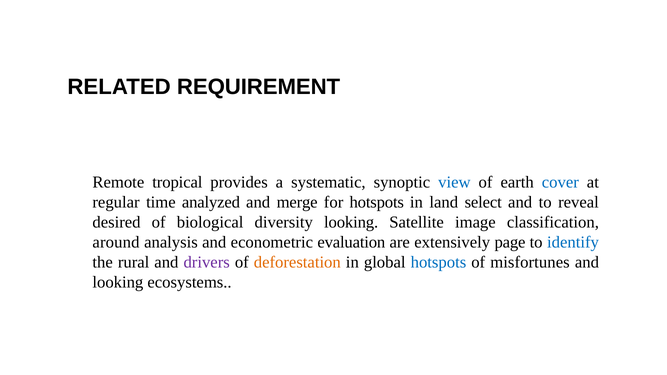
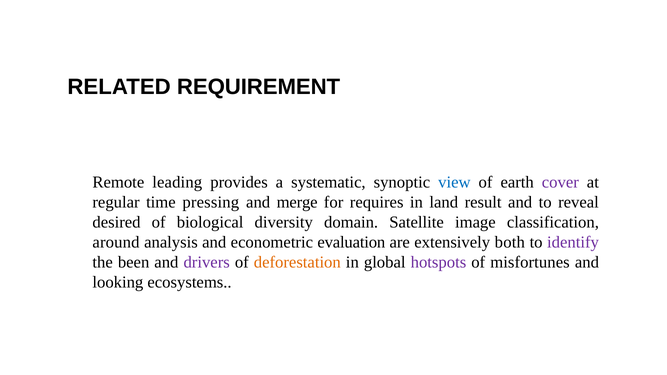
tropical: tropical -> leading (177, 182)
cover colour: blue -> purple (560, 182)
analyzed: analyzed -> pressing (211, 202)
for hotspots: hotspots -> requires (377, 202)
select: select -> result (483, 202)
diversity looking: looking -> domain (351, 223)
page: page -> both (510, 243)
identify colour: blue -> purple (573, 243)
rural: rural -> been (134, 263)
hotspots colour: blue -> purple (438, 263)
